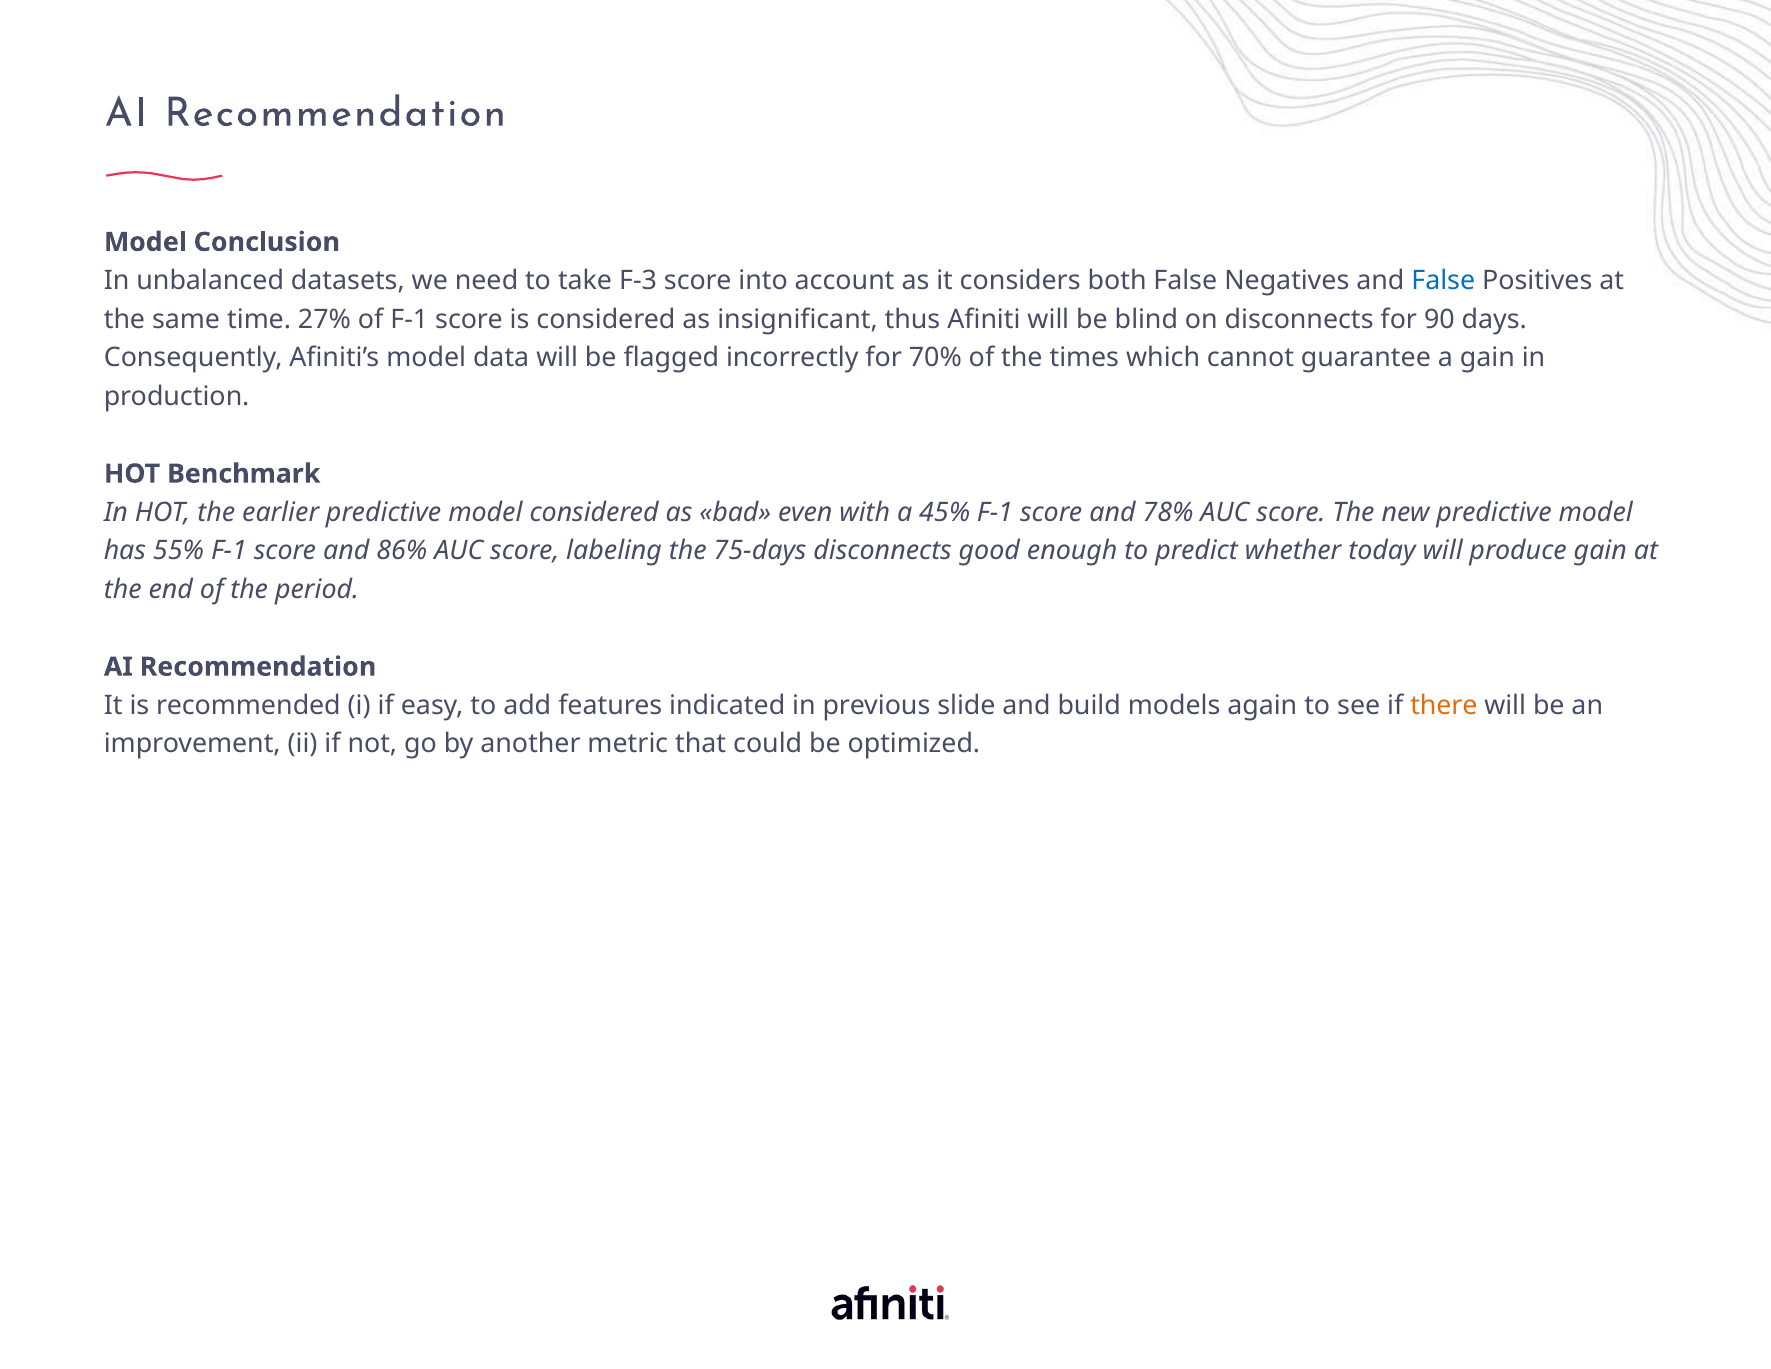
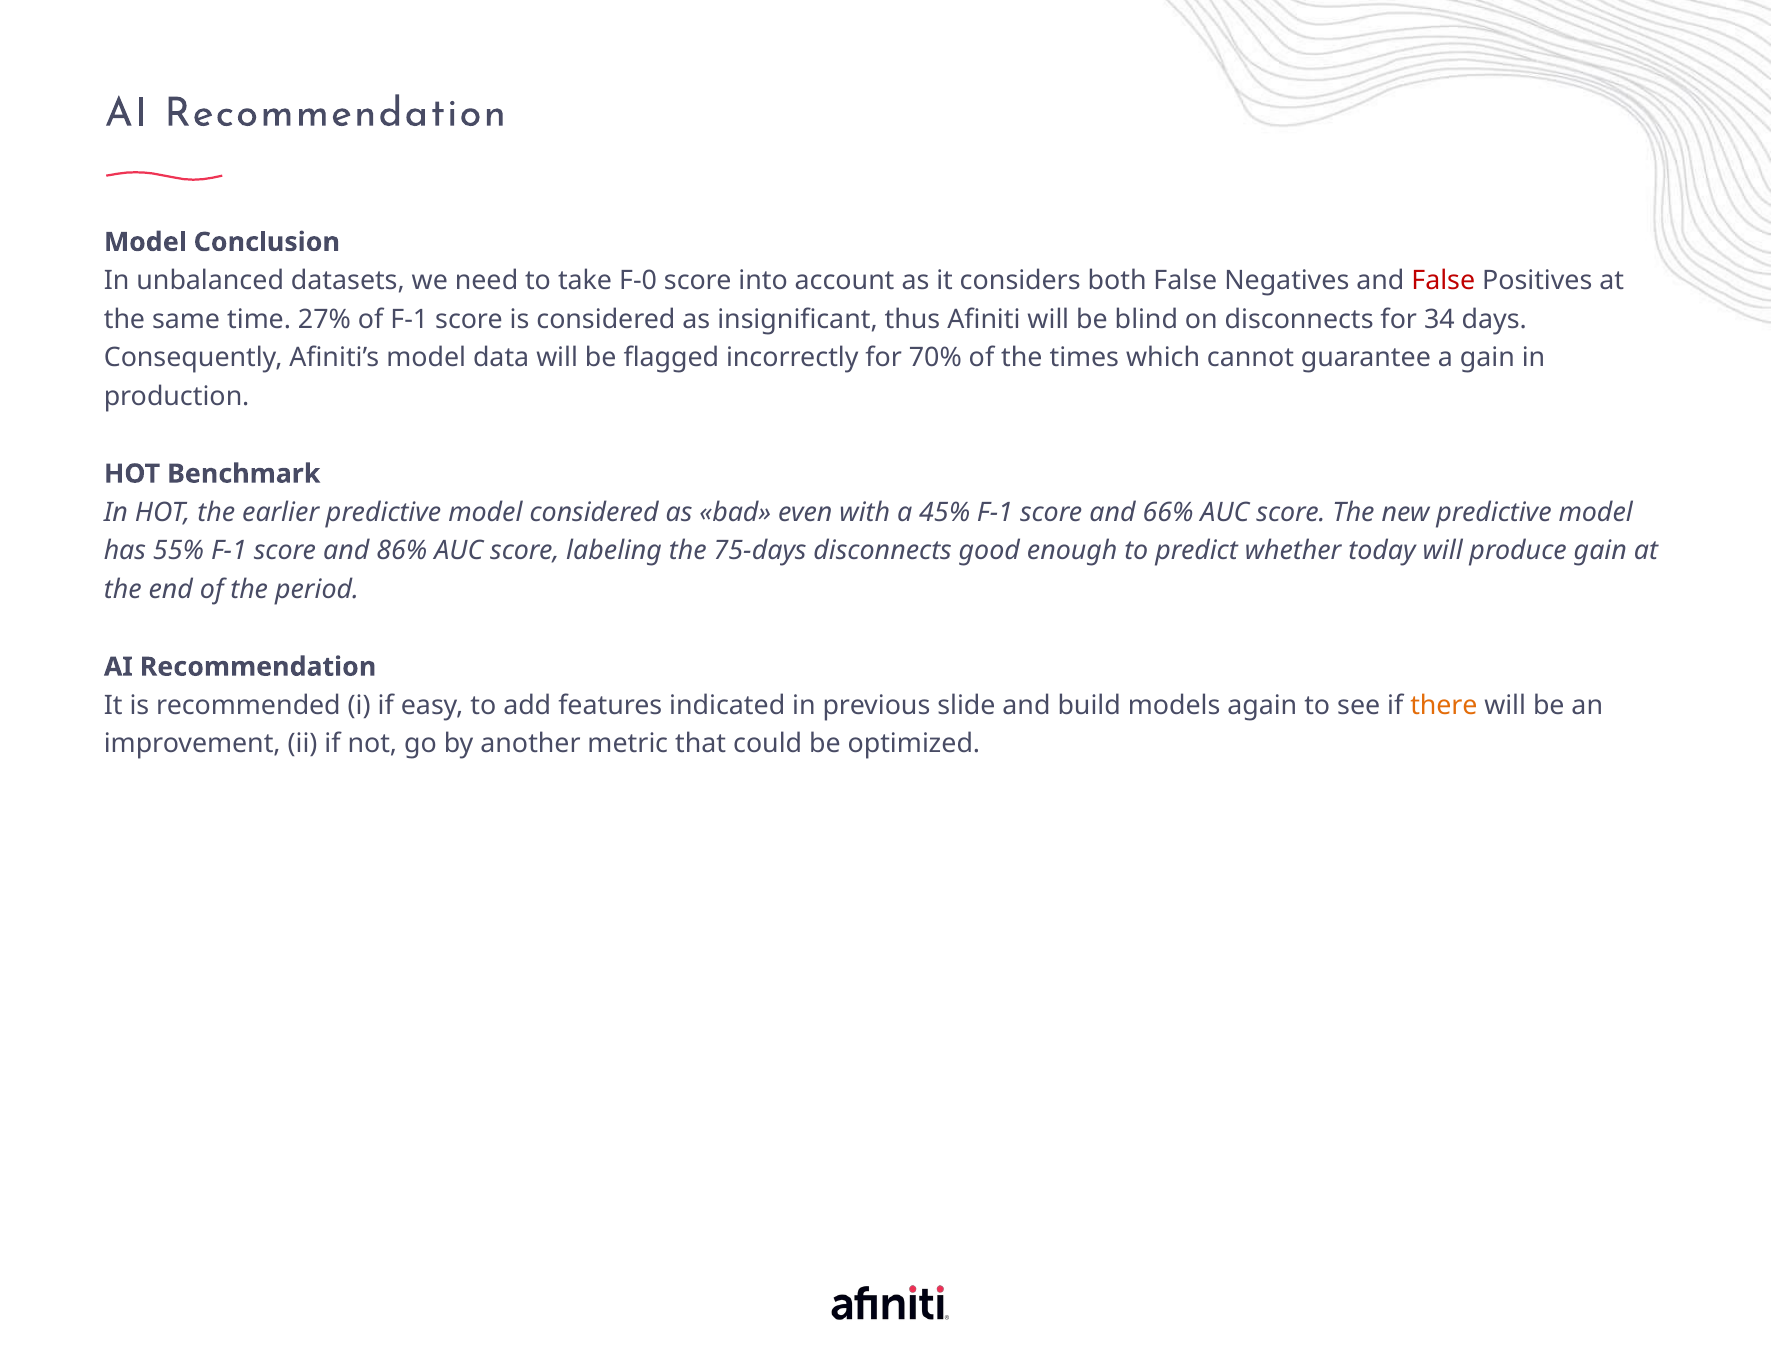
F-3: F-3 -> F-0 (638, 281)
False colour: blue -> red (1443, 281)
90: 90 -> 34 (1439, 319)
78%: 78% -> 66% (1168, 512)
